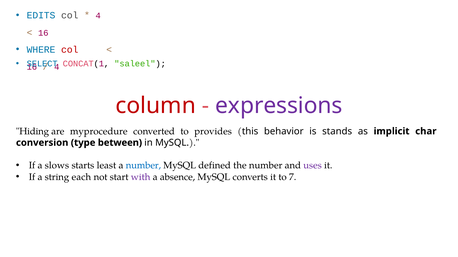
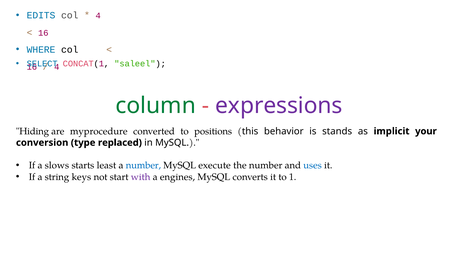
col colour: red -> black (70, 50)
column colour: red -> green (156, 106)
provides: provides -> positions (213, 132)
char: char -> your (426, 132)
between: between -> replaced (120, 143)
defined: defined -> execute (215, 166)
uses colour: purple -> blue (313, 166)
each: each -> keys (81, 177)
absence: absence -> engines (177, 177)
7: 7 -> 1 (293, 177)
